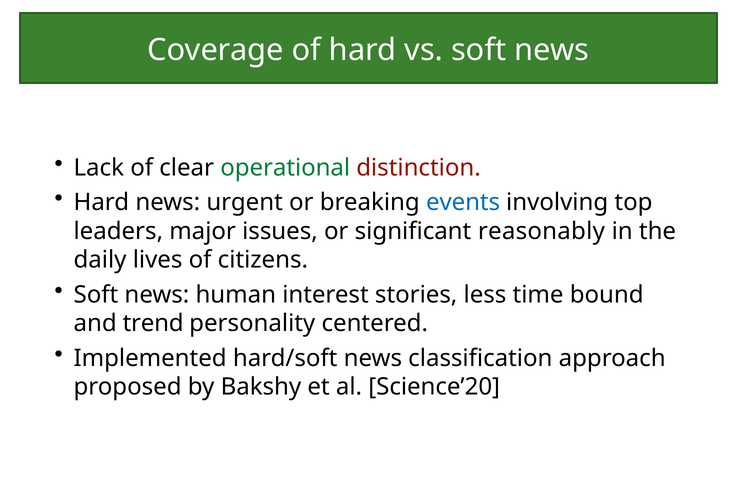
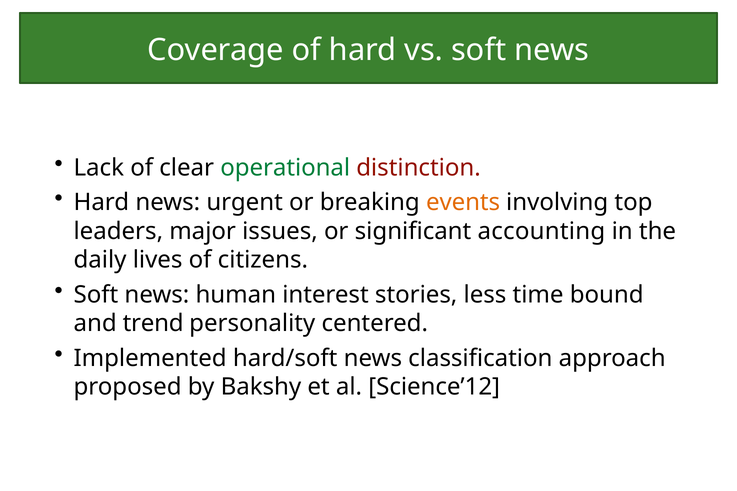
events colour: blue -> orange (463, 202)
reasonably: reasonably -> accounting (541, 231)
Science’20: Science’20 -> Science’12 (434, 387)
